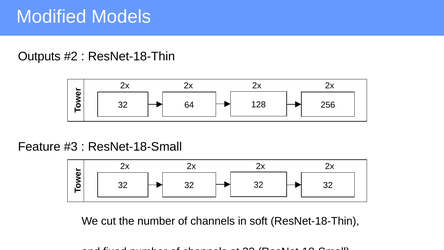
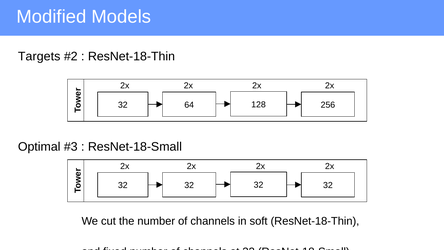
Outputs: Outputs -> Targets (39, 56)
Feature: Feature -> Optimal (39, 147)
